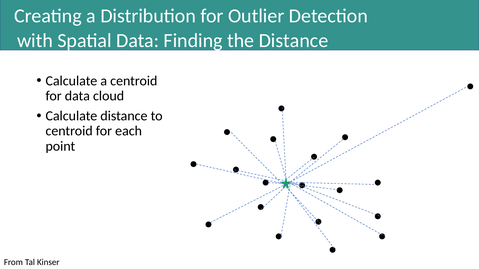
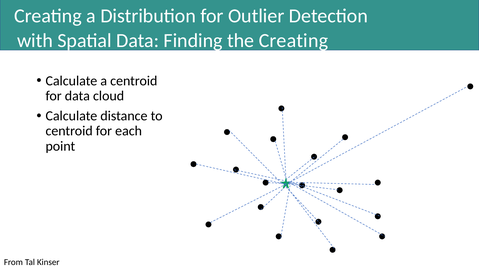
the Distance: Distance -> Creating (293, 41)
